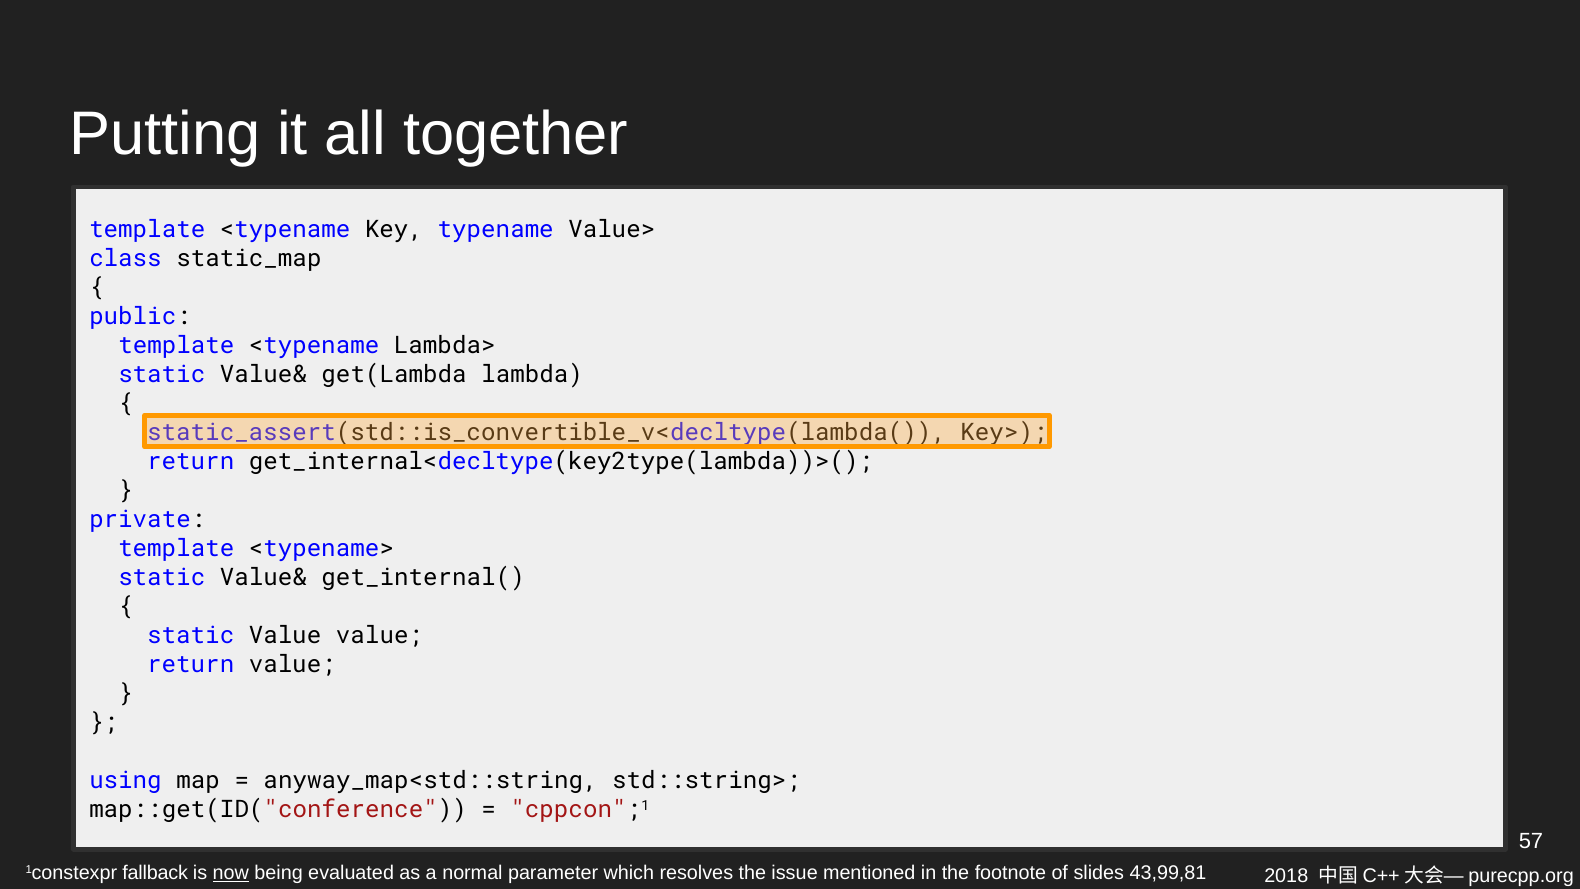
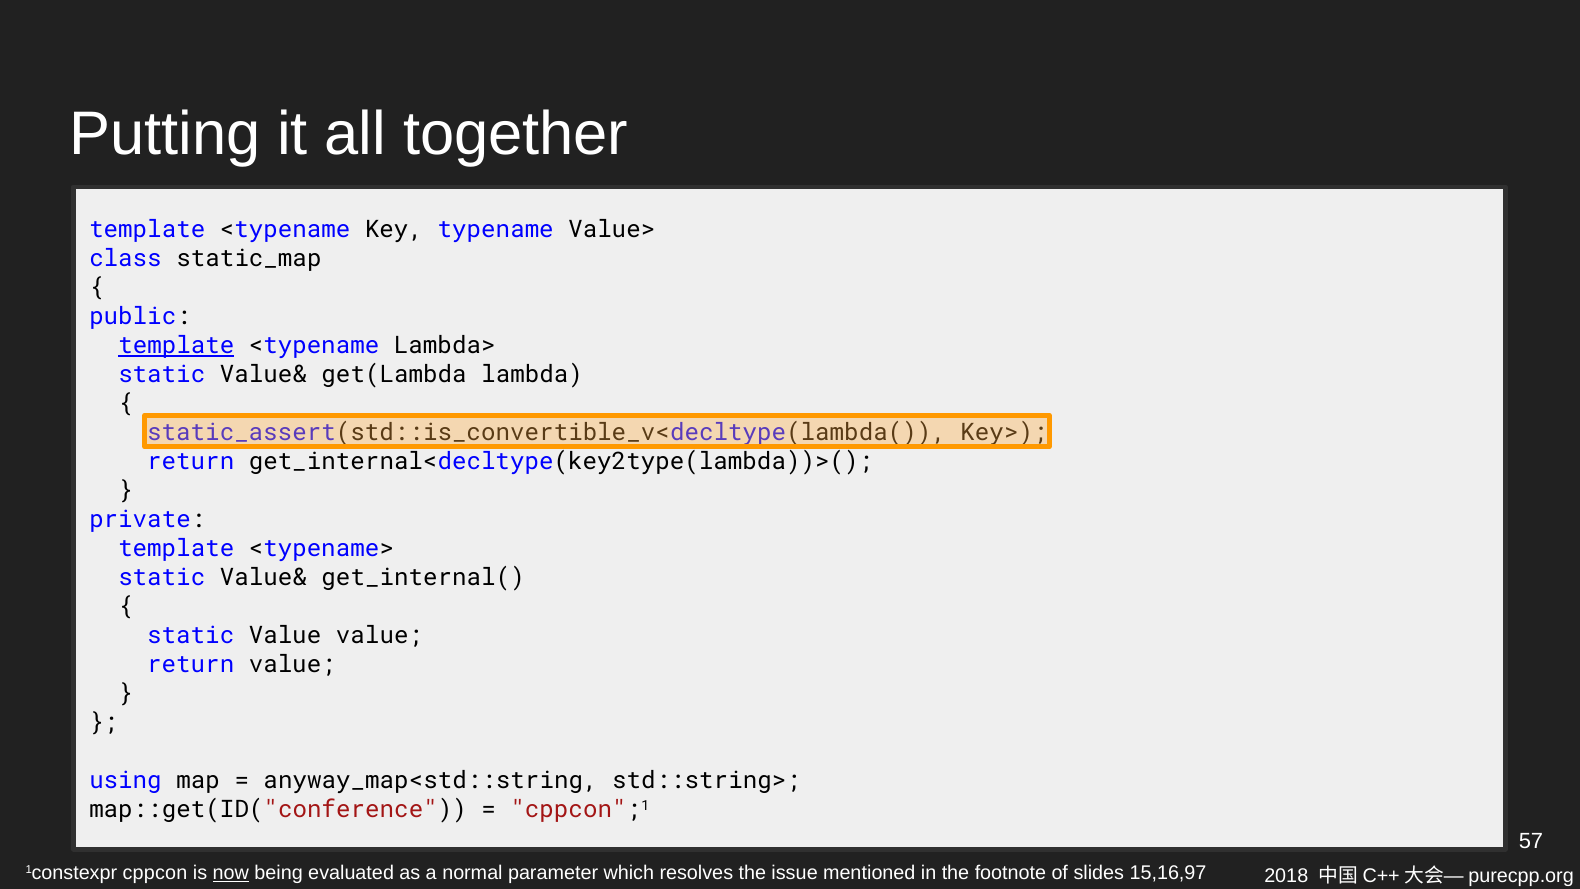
template underline: none -> present (176, 346)
fallback: fallback -> cppcon (155, 873)
43,99,81: 43,99,81 -> 15,16,97 (1168, 873)
